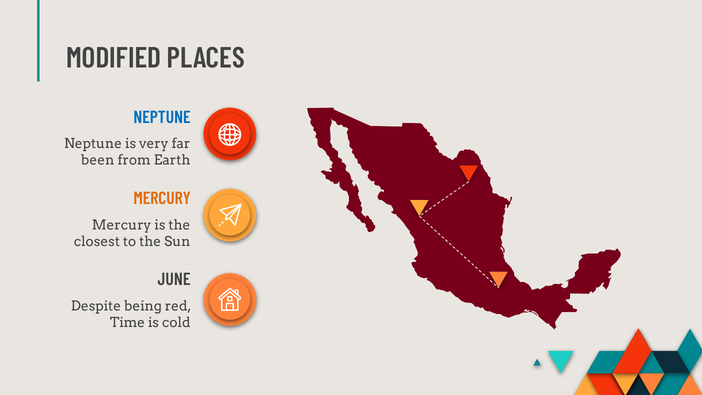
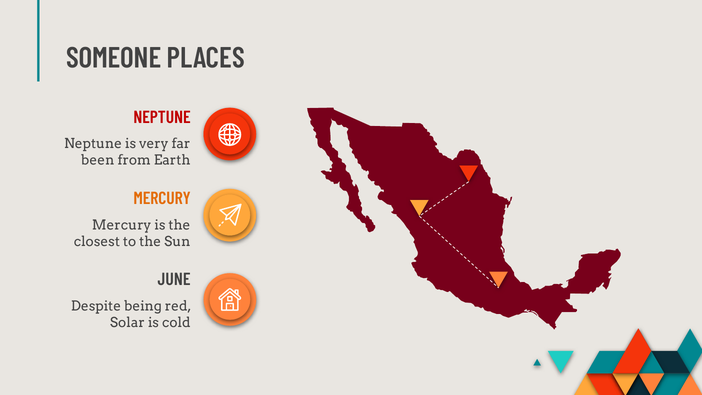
MODIFIED: MODIFIED -> SOMEONE (114, 58)
NEPTUNE colour: blue -> red (162, 117)
Time: Time -> Solar (127, 323)
